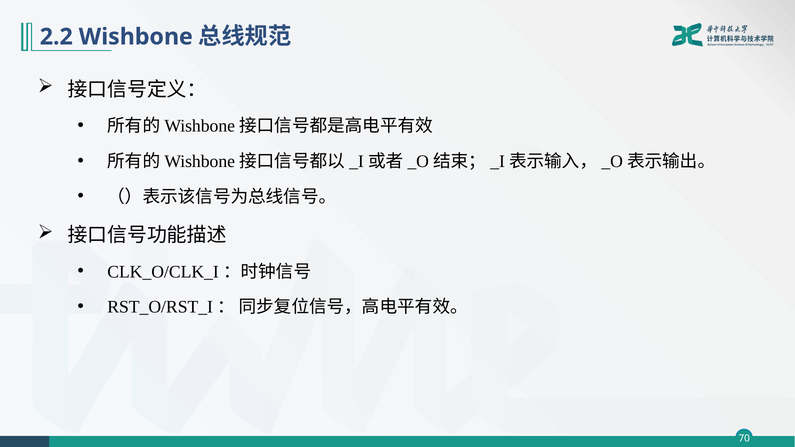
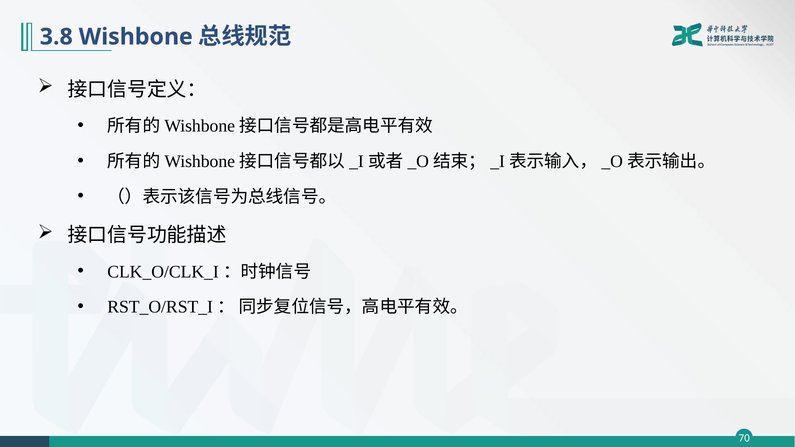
2.2: 2.2 -> 3.8 (56, 37)
